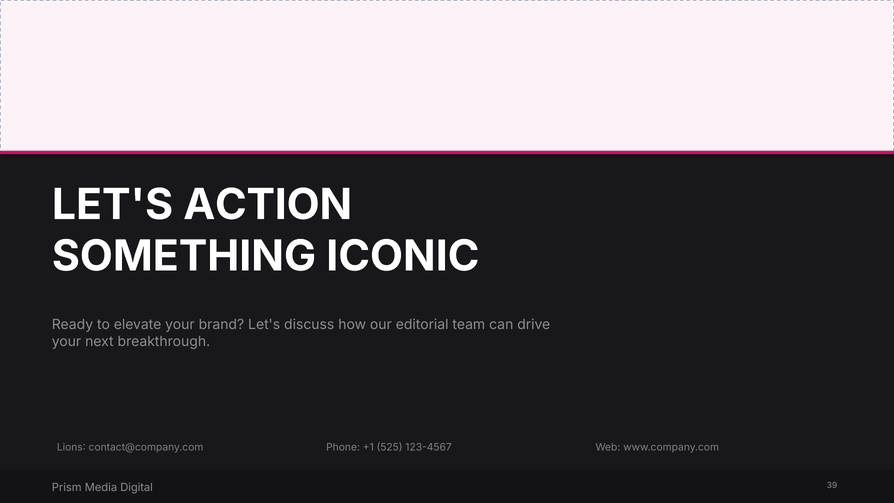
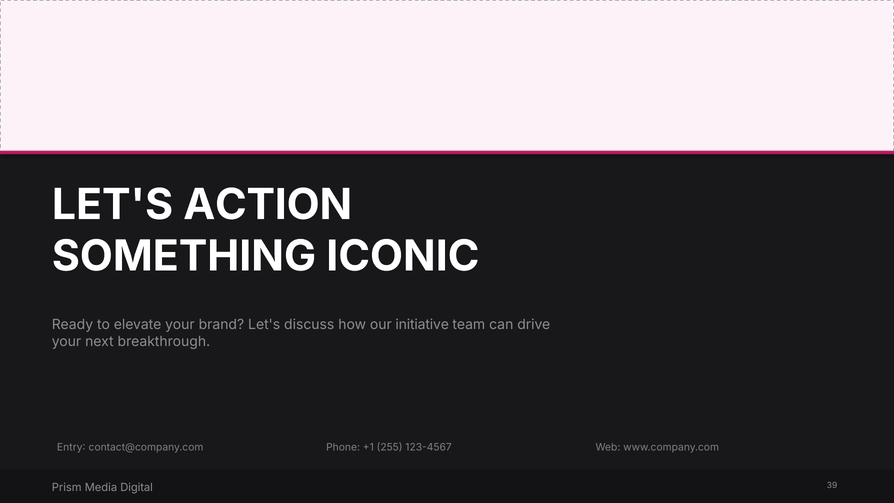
editorial: editorial -> initiative (422, 325)
Lions: Lions -> Entry (71, 447)
525: 525 -> 255 (390, 447)
